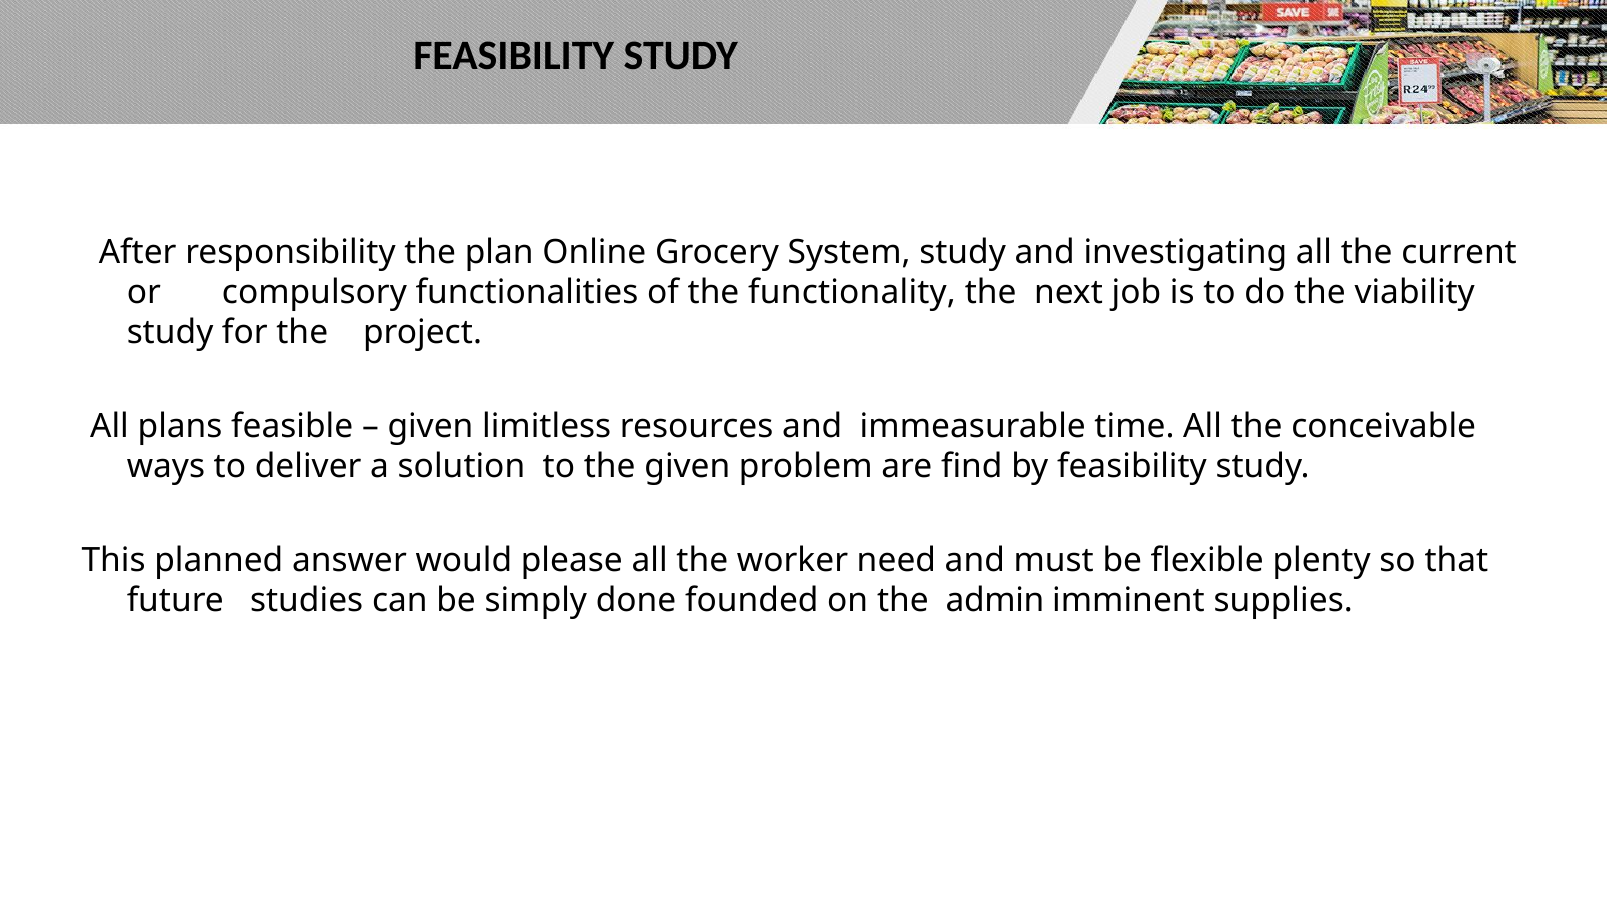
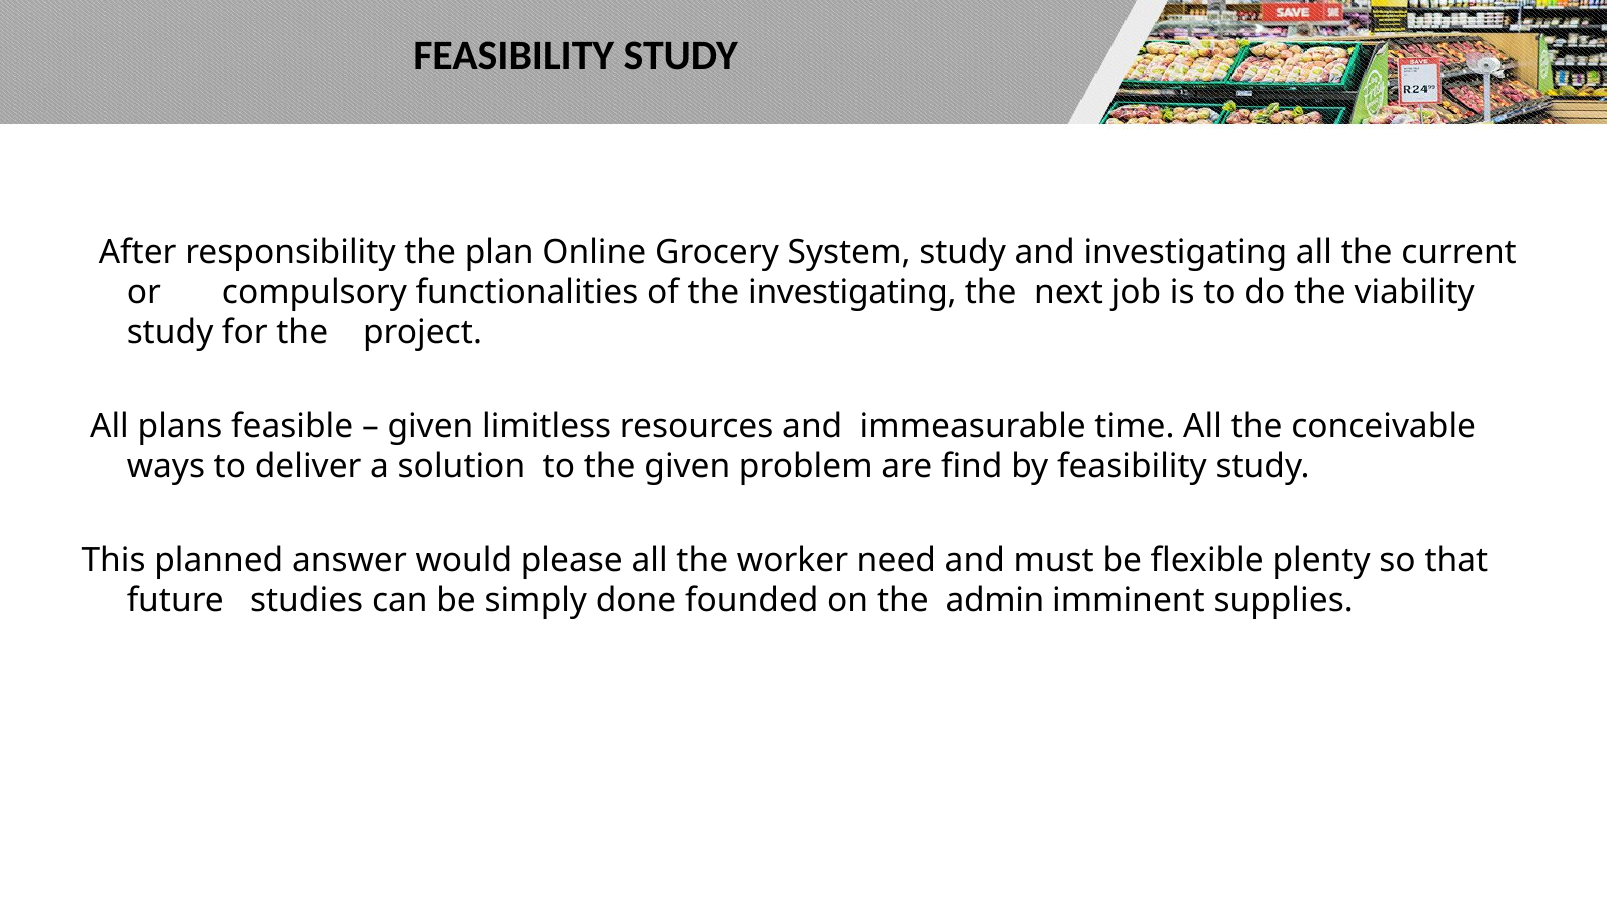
the functionality: functionality -> investigating (852, 292)
